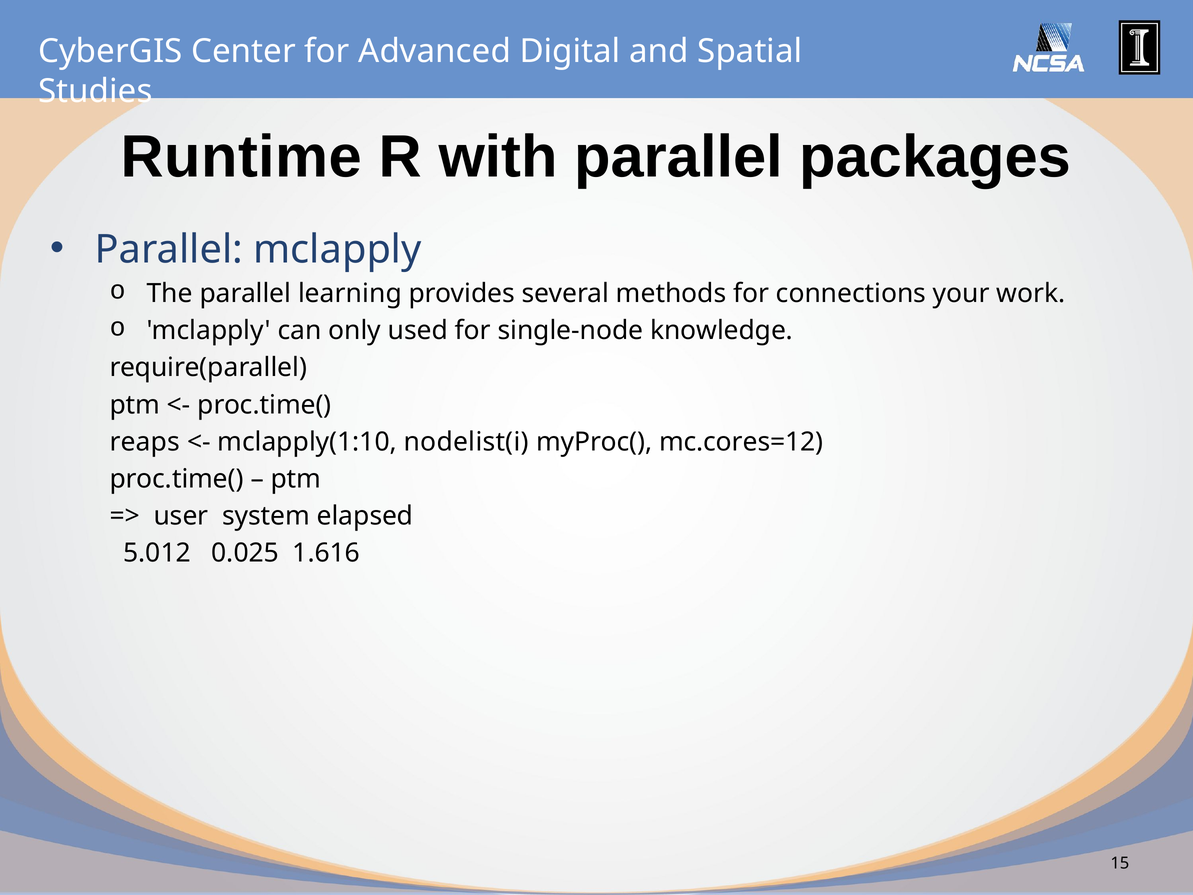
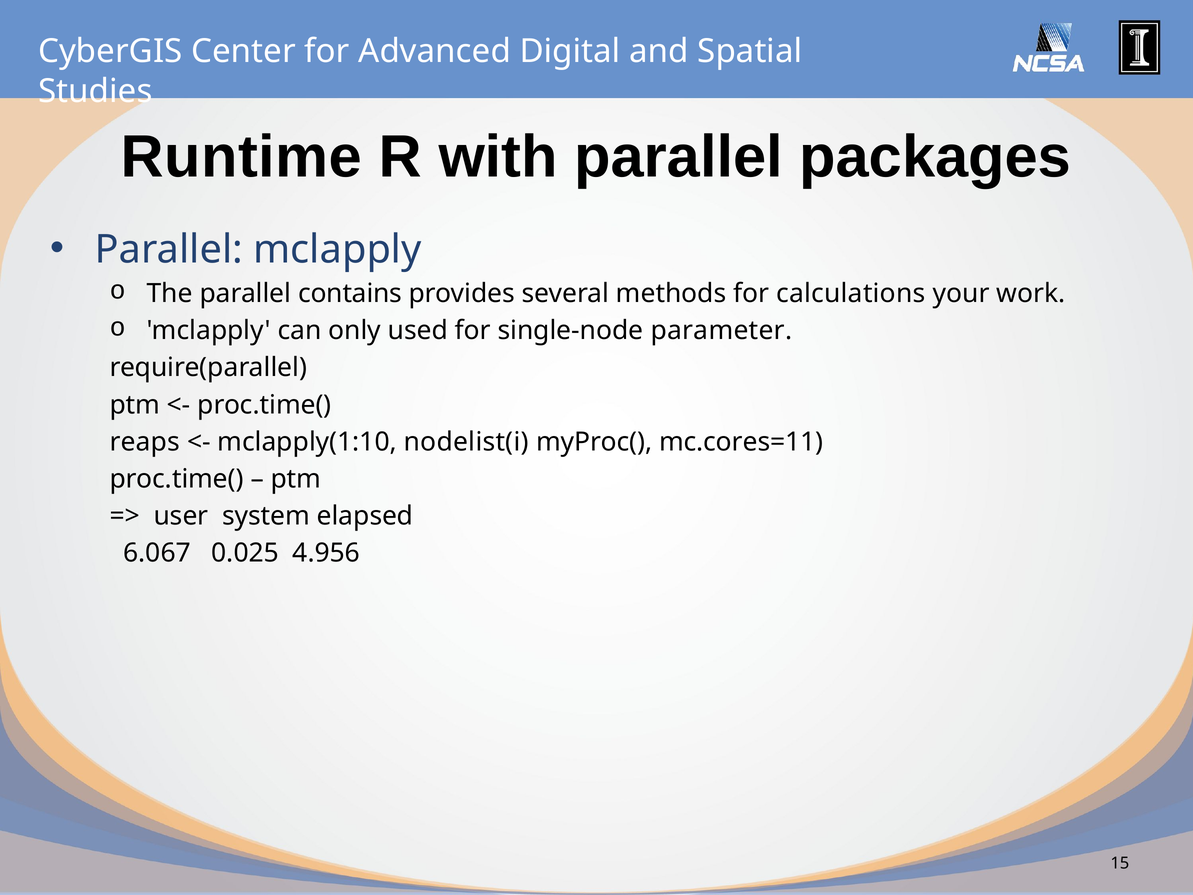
learning: learning -> contains (350, 294)
connections: connections -> calculations (851, 294)
knowledge: knowledge -> parameter (721, 331)
mc.cores=12: mc.cores=12 -> mc.cores=11 (741, 442)
5.012: 5.012 -> 6.067 (157, 553)
1.616: 1.616 -> 4.956 (326, 553)
